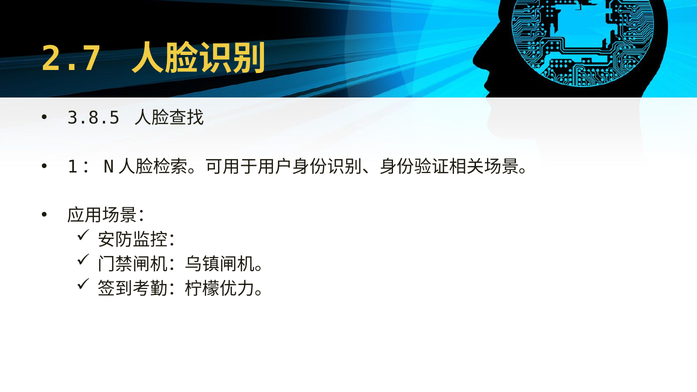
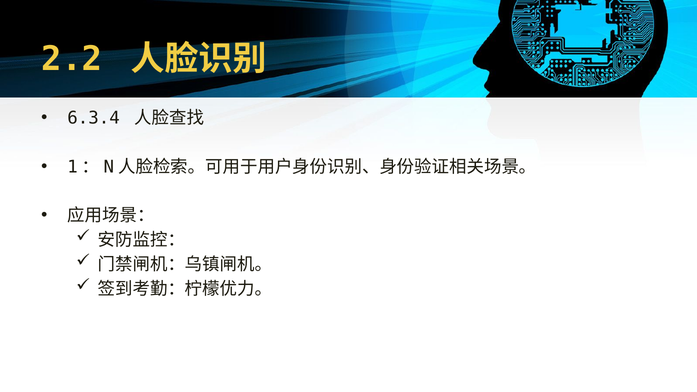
2.7: 2.7 -> 2.2 (72, 59)
3.8.5: 3.8.5 -> 6.3.4 (94, 118)
